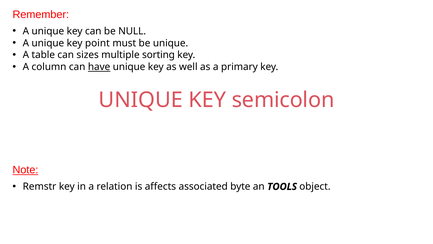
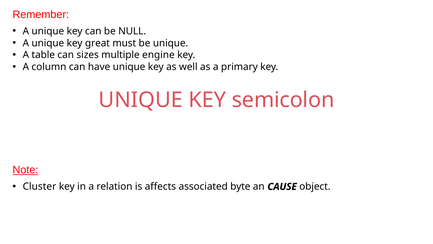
point: point -> great (97, 43)
sorting: sorting -> engine (158, 55)
have underline: present -> none (99, 67)
Remstr: Remstr -> Cluster (39, 186)
TOOLS: TOOLS -> CAUSE (282, 186)
